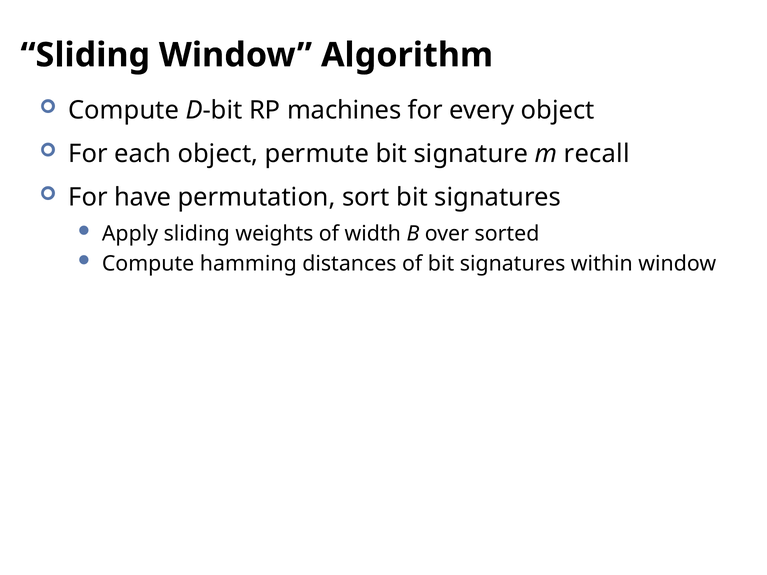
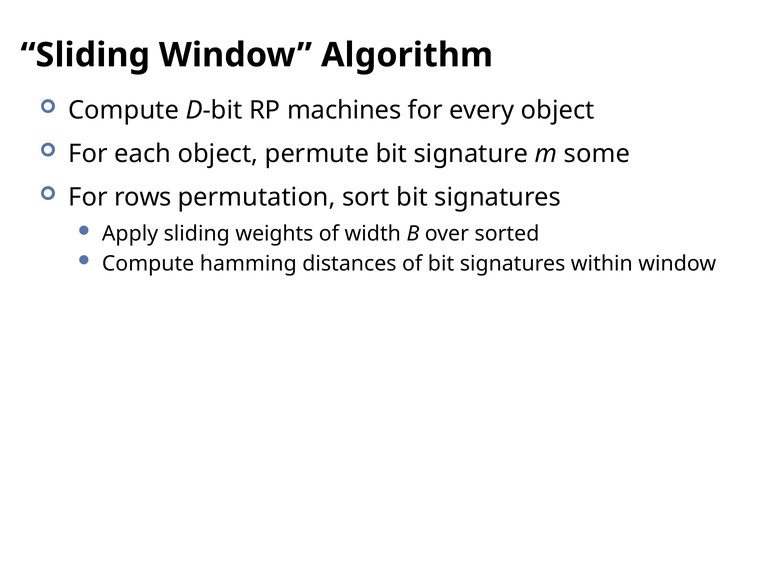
recall: recall -> some (597, 154)
have: have -> rows (143, 197)
